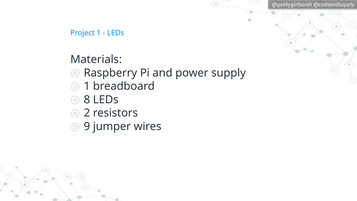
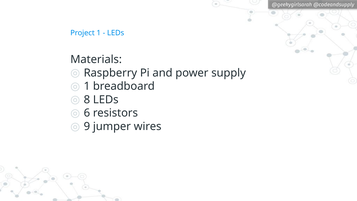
2: 2 -> 6 (87, 113)
